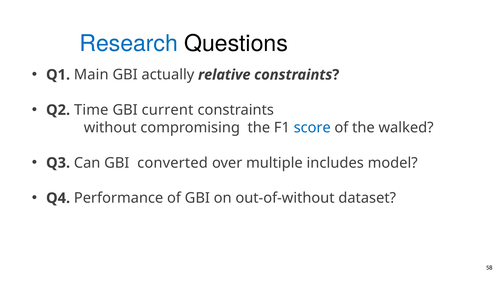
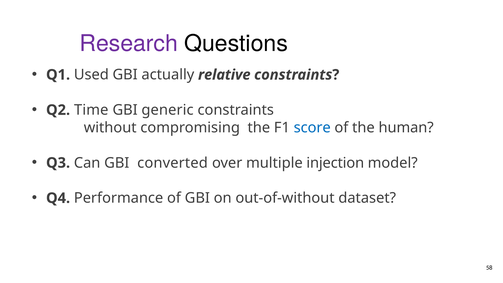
Research colour: blue -> purple (129, 44)
Main: Main -> Used (91, 75)
current: current -> generic (168, 110)
walked: walked -> human (406, 128)
includes: includes -> injection (335, 163)
